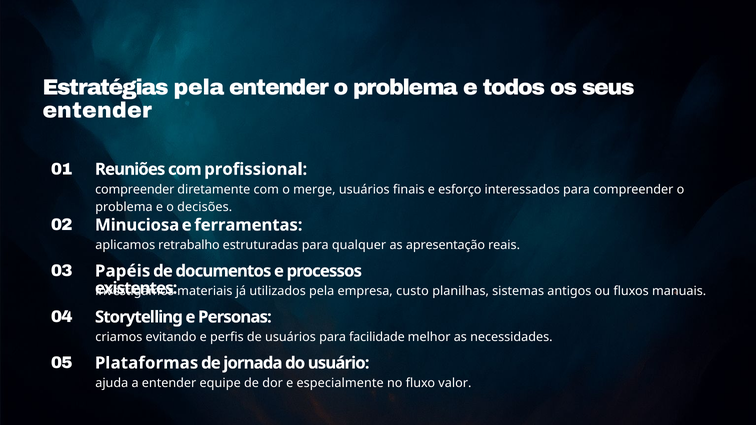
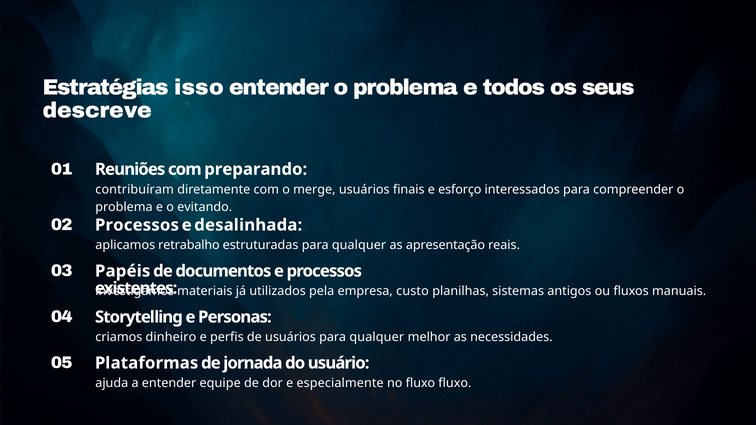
Estratégias pela: pela -> isso (199, 87)
entender: entender -> descreve (97, 111)
profissional: profissional -> preparando (256, 169)
compreender: compreender -> contribuíram (135, 189)
decisões: decisões -> evitando (205, 207)
02 Minuciosa: Minuciosa -> Processos (137, 225)
ferramentas: ferramentas -> desalinhada (248, 225)
evitando: evitando -> dinheiro (171, 337)
usuários para facilidade: facilidade -> qualquer (377, 337)
fluxo valor: valor -> fluxo (455, 383)
